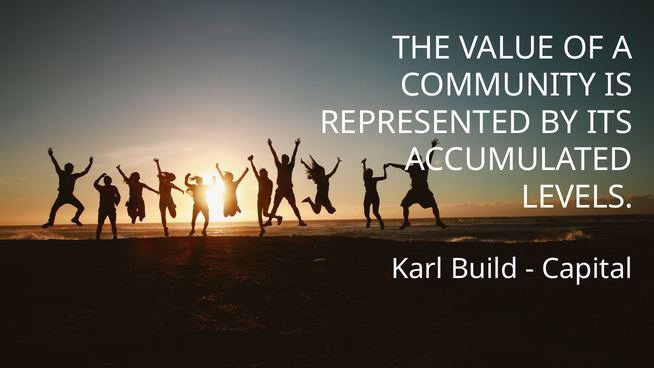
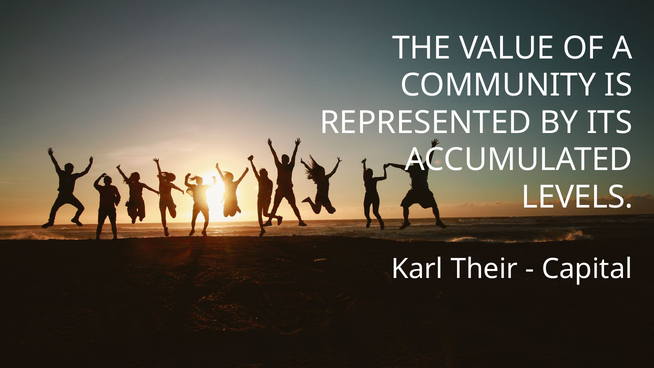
Build: Build -> Their (484, 269)
